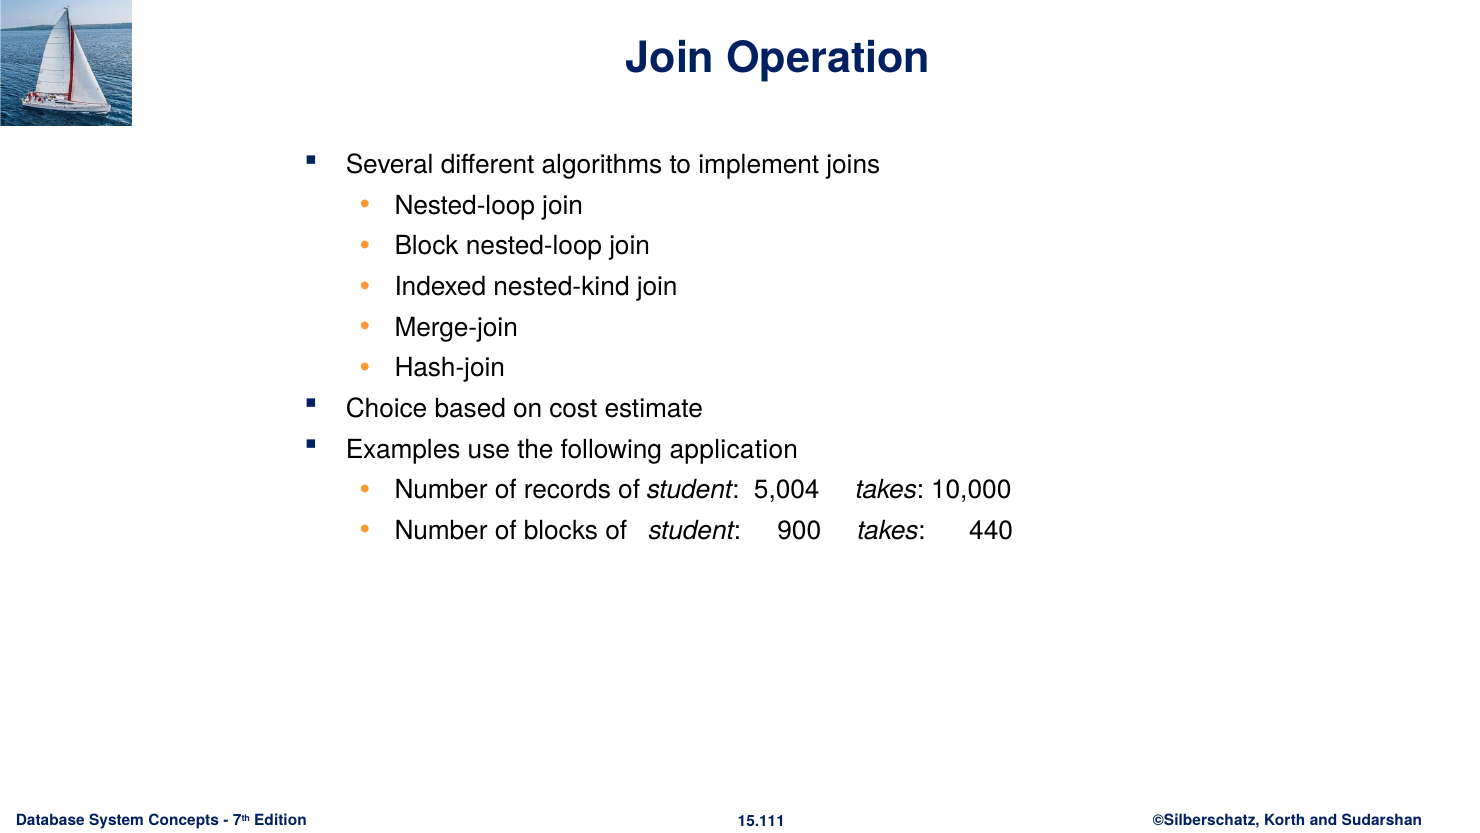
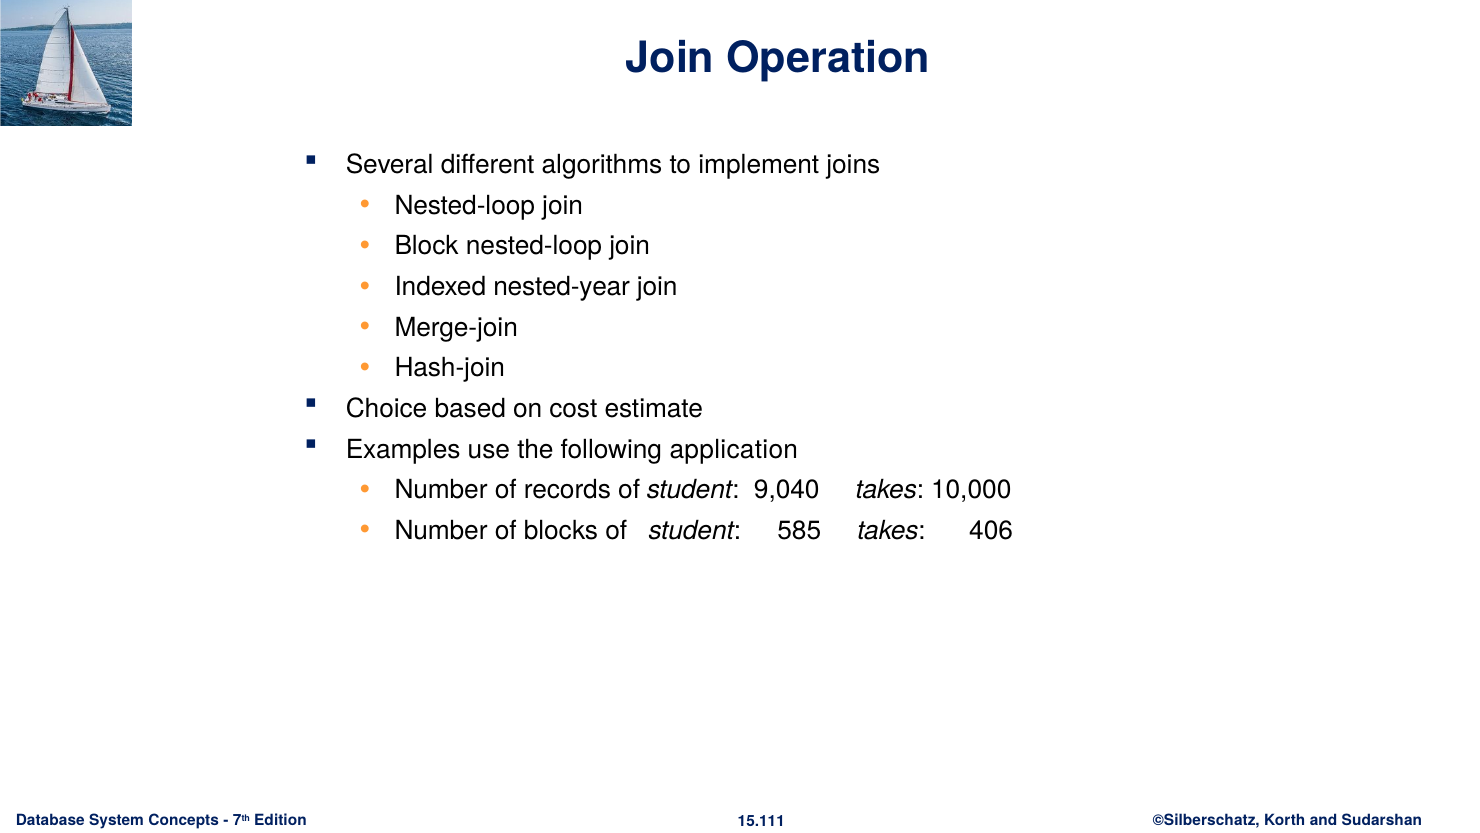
nested-kind: nested-kind -> nested-year (562, 287)
5,004: 5,004 -> 9,040 (787, 490)
900: 900 -> 585 (799, 530)
440: 440 -> 406 (991, 530)
